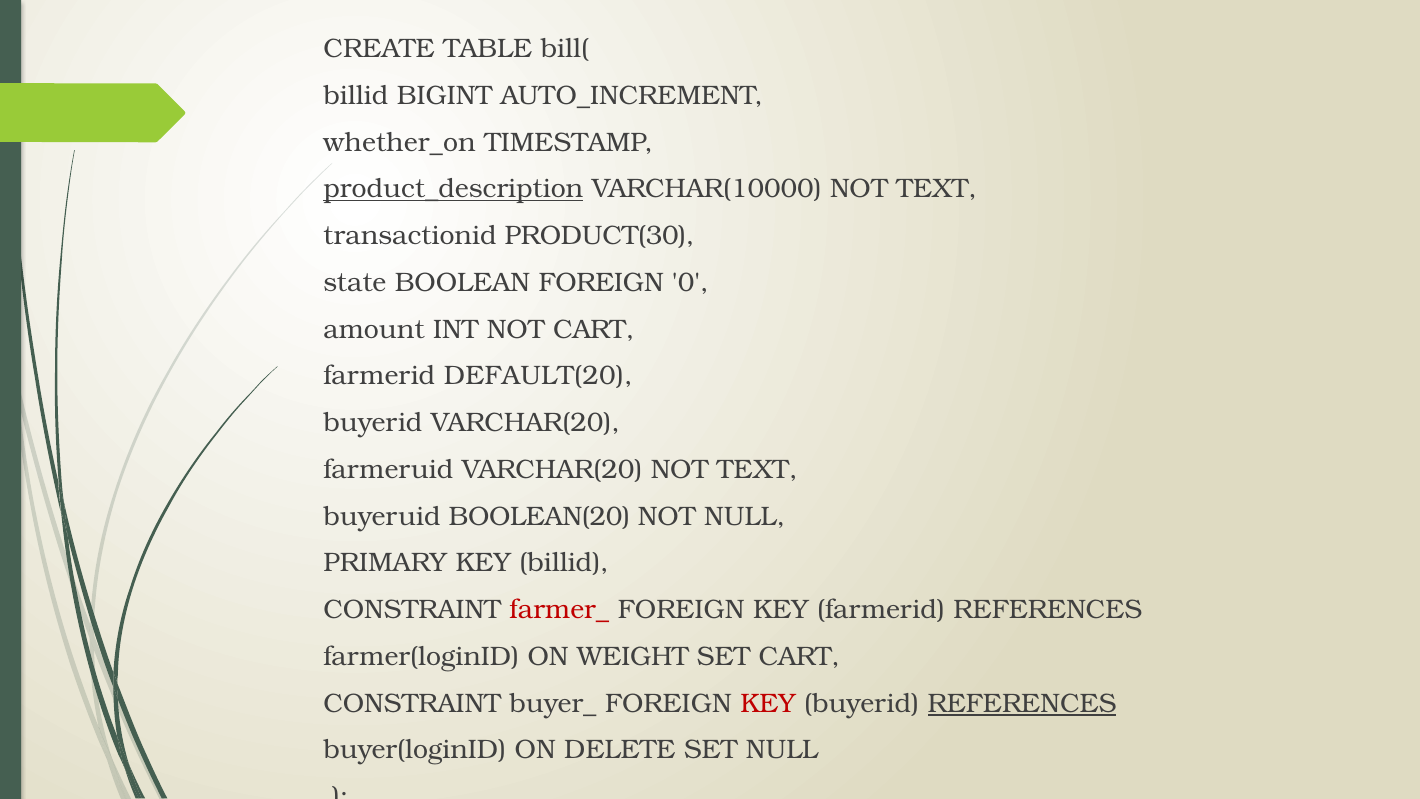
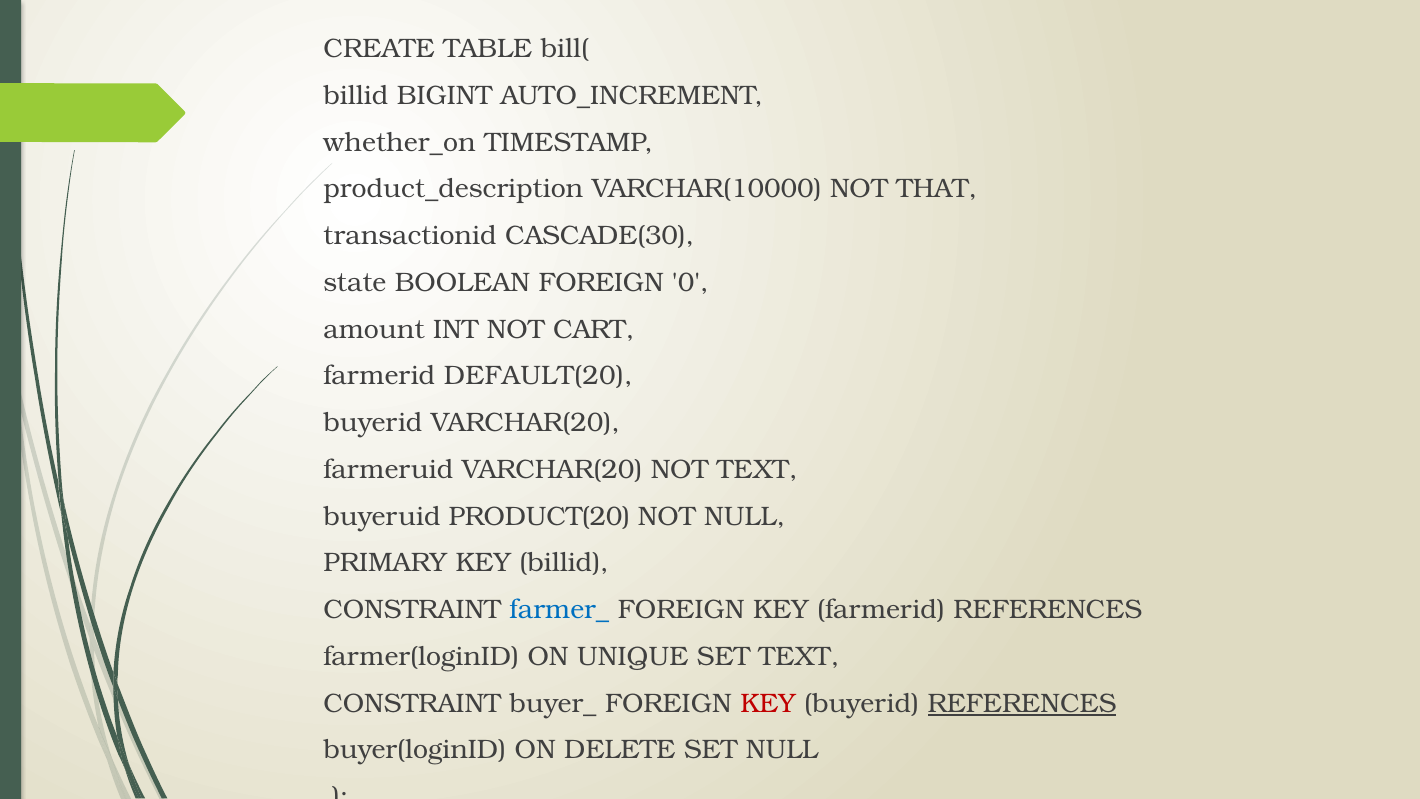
product_description underline: present -> none (453, 189)
VARCHAR(10000 NOT TEXT: TEXT -> THAT (937, 189)
PRODUCT(30: PRODUCT(30 -> CASCADE(30 (600, 236)
BOOLEAN(20: BOOLEAN(20 -> PRODUCT(20 (539, 516)
farmer_ colour: red -> blue (559, 610)
WEIGHT: WEIGHT -> UNIQUE (633, 656)
SET CART: CART -> TEXT (799, 656)
